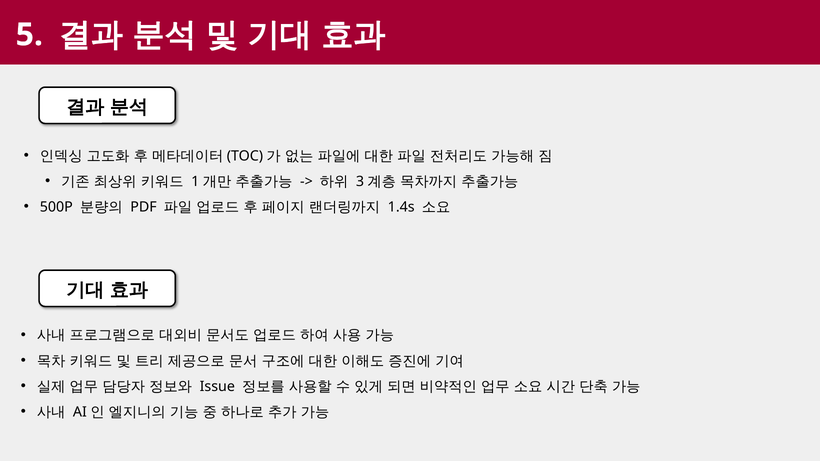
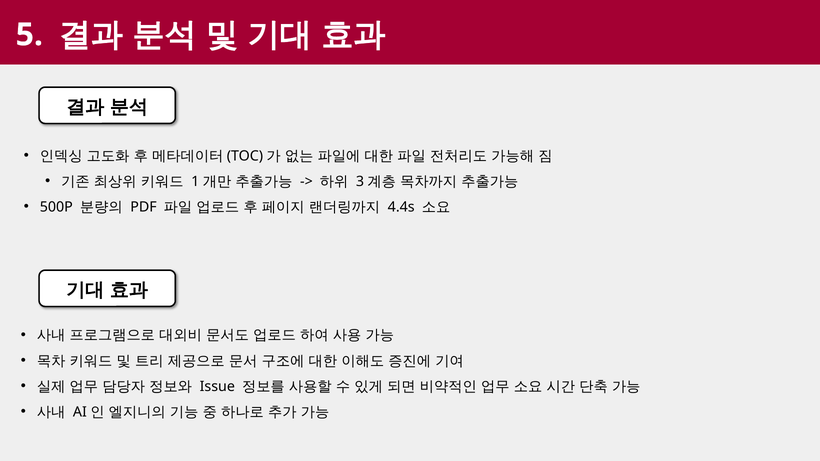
1.4s: 1.4s -> 4.4s (401, 207)
